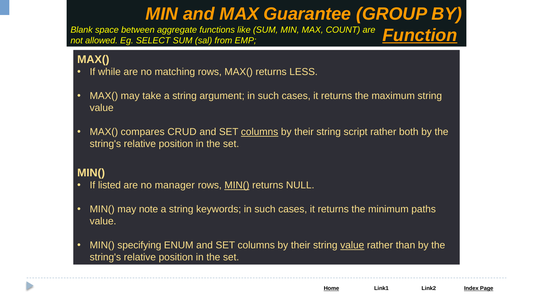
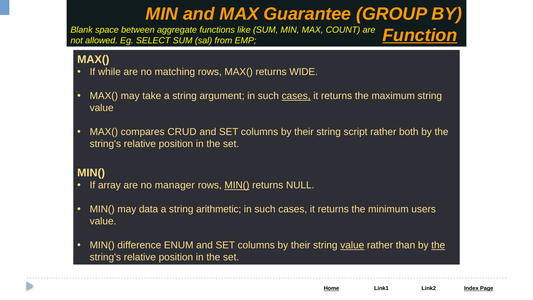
LESS: LESS -> WIDE (304, 72)
cases underline: none -> present (296, 96)
columns underline: present -> none (260, 132)
listed: listed -> array (109, 185)
note: note -> data (149, 209)
keywords: keywords -> arithmetic (219, 209)
paths: paths -> users (424, 209)
specifying: specifying -> difference (139, 245)
the underline: none -> present (438, 245)
